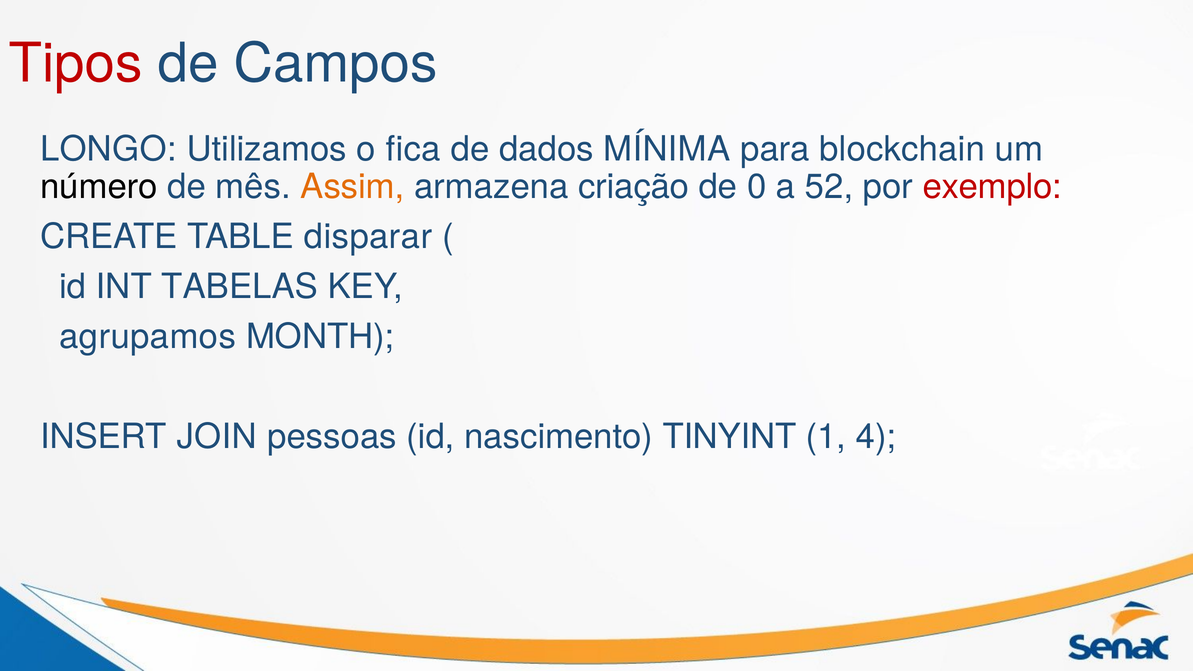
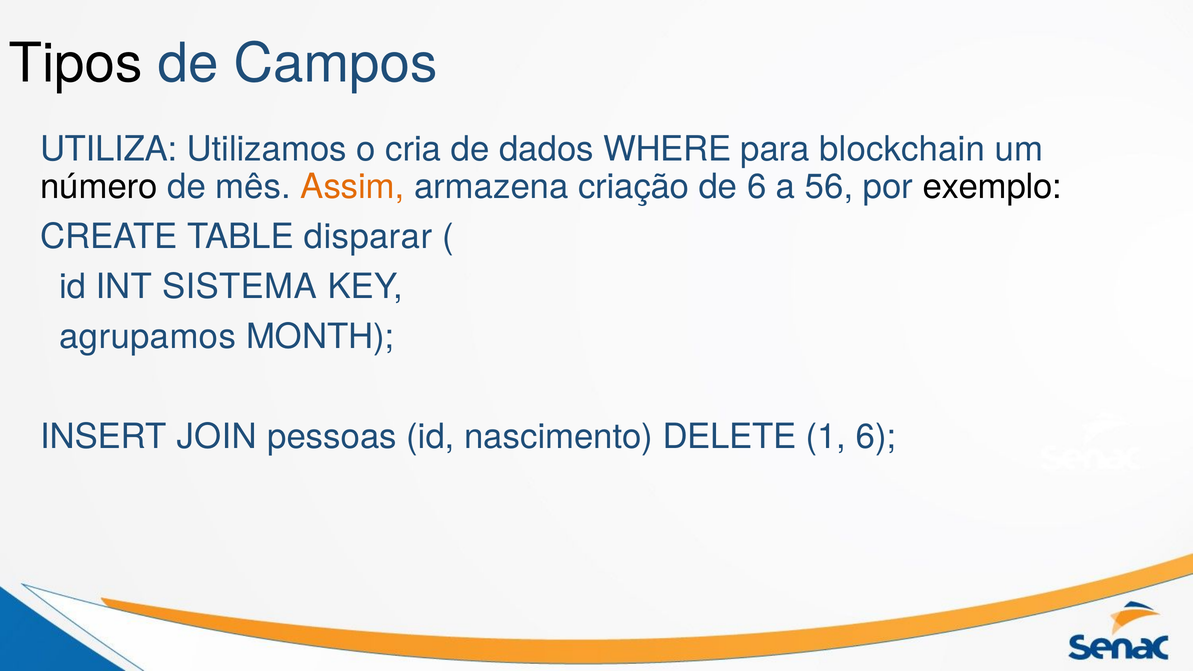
Tipos colour: red -> black (76, 64)
LONGO: LONGO -> UTILIZA (109, 149)
fica: fica -> cria (413, 149)
MÍNIMA: MÍNIMA -> WHERE (667, 149)
de 0: 0 -> 6 (757, 187)
52: 52 -> 56 (829, 187)
exemplo colour: red -> black (992, 187)
TABELAS: TABELAS -> SISTEMA (240, 287)
TINYINT: TINYINT -> DELETE (729, 437)
1 4: 4 -> 6 (876, 437)
